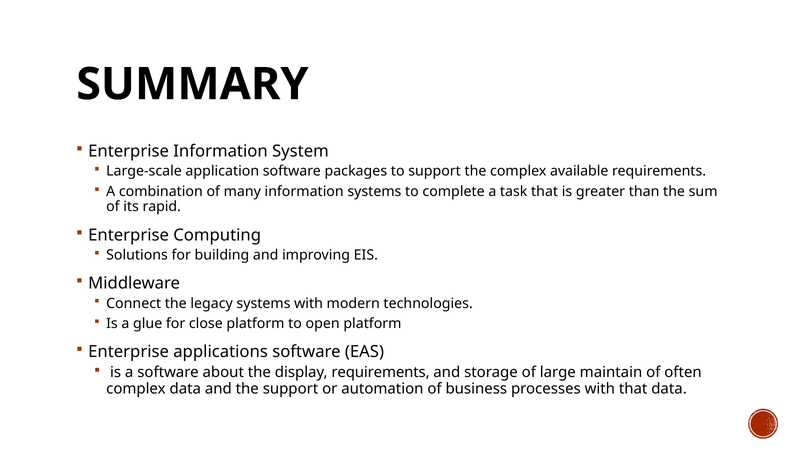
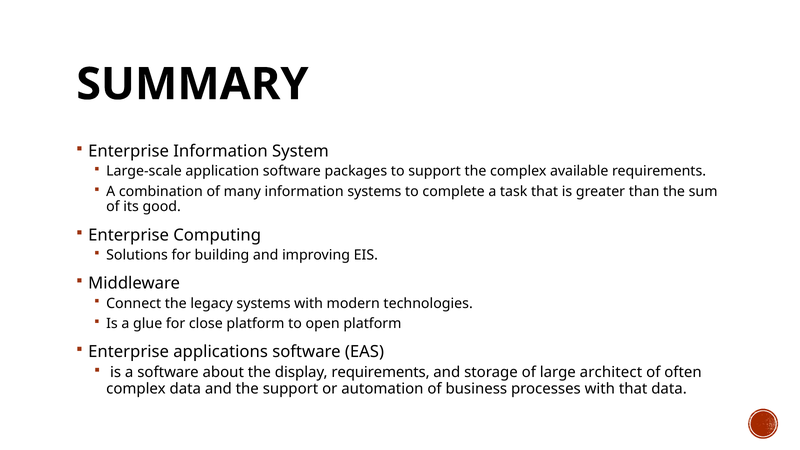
rapid: rapid -> good (162, 207)
maintain: maintain -> architect (611, 372)
